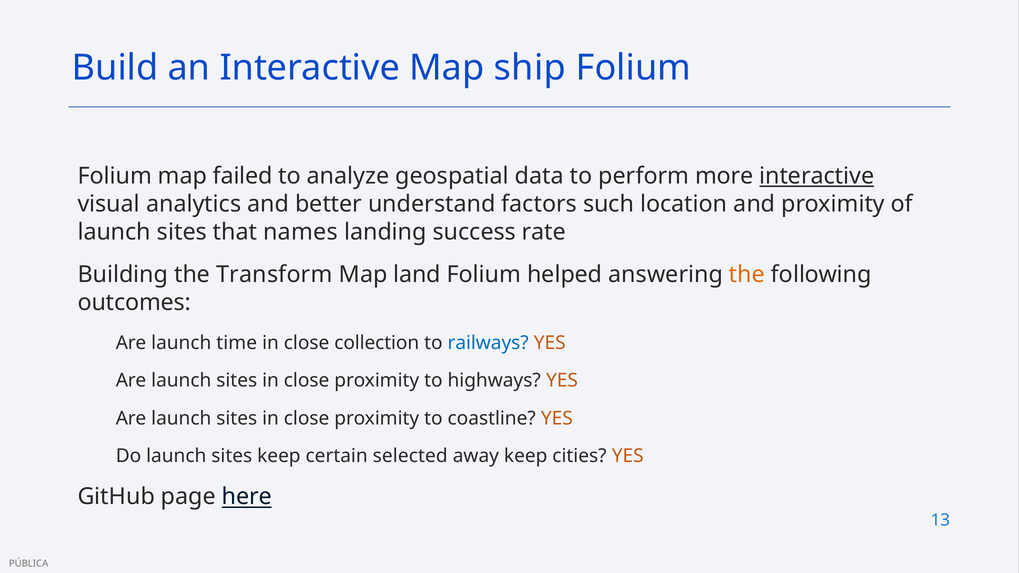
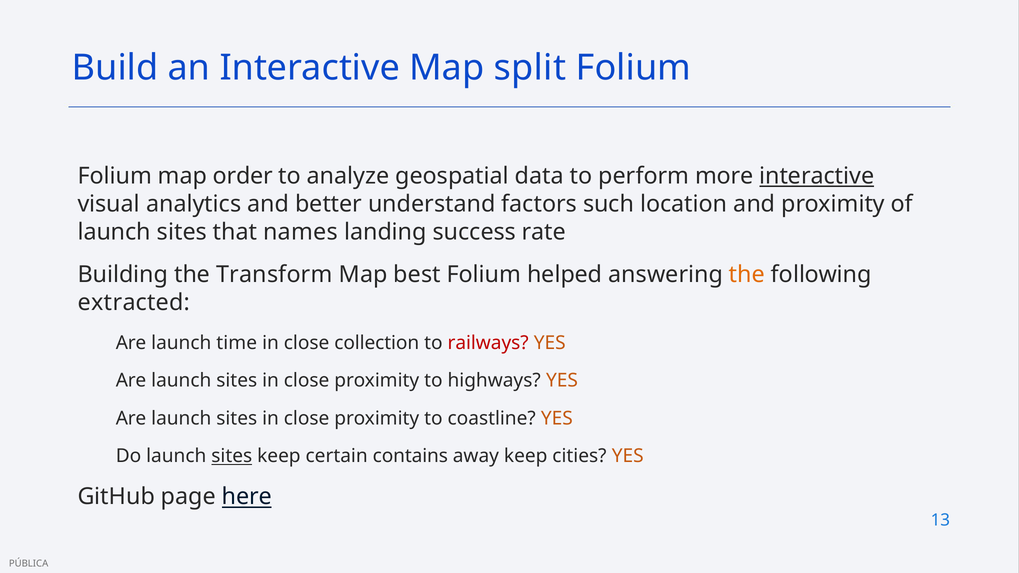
ship: ship -> split (530, 68)
failed: failed -> order (243, 176)
land: land -> best (417, 275)
outcomes: outcomes -> extracted (134, 303)
railways colour: blue -> red (488, 343)
sites underline: none -> present (232, 456)
selected: selected -> contains (410, 456)
